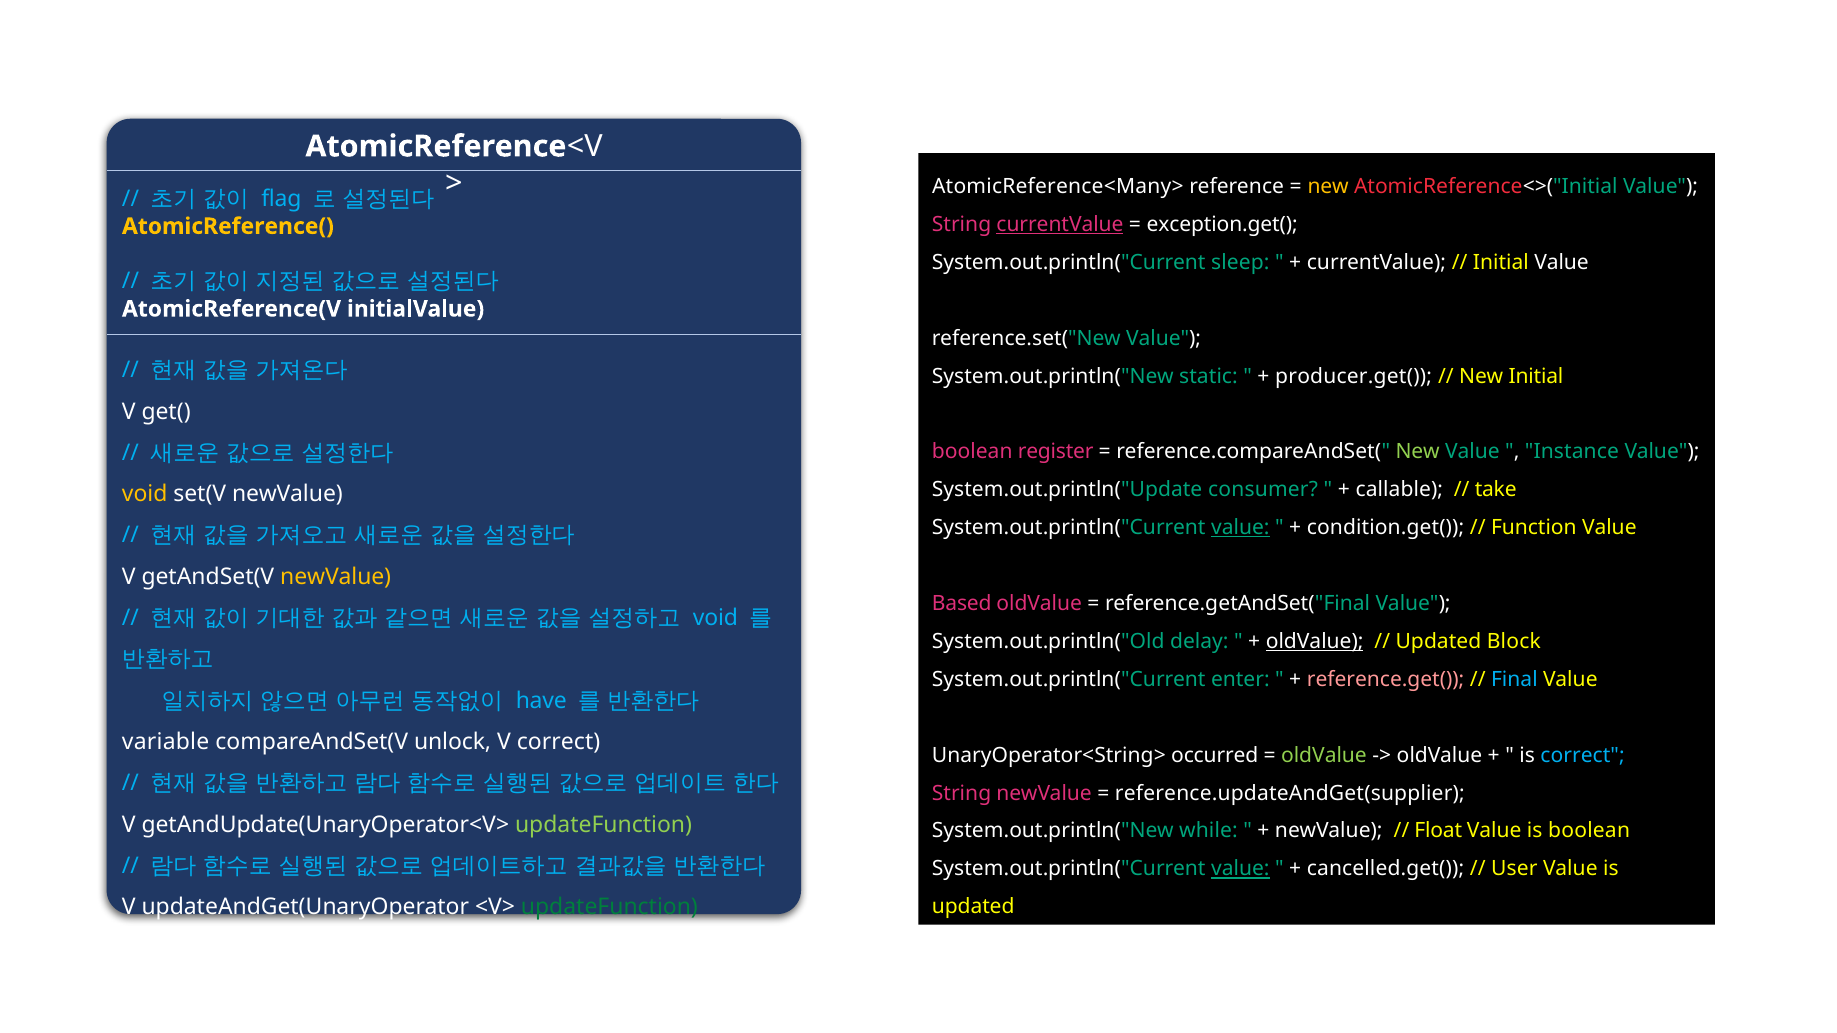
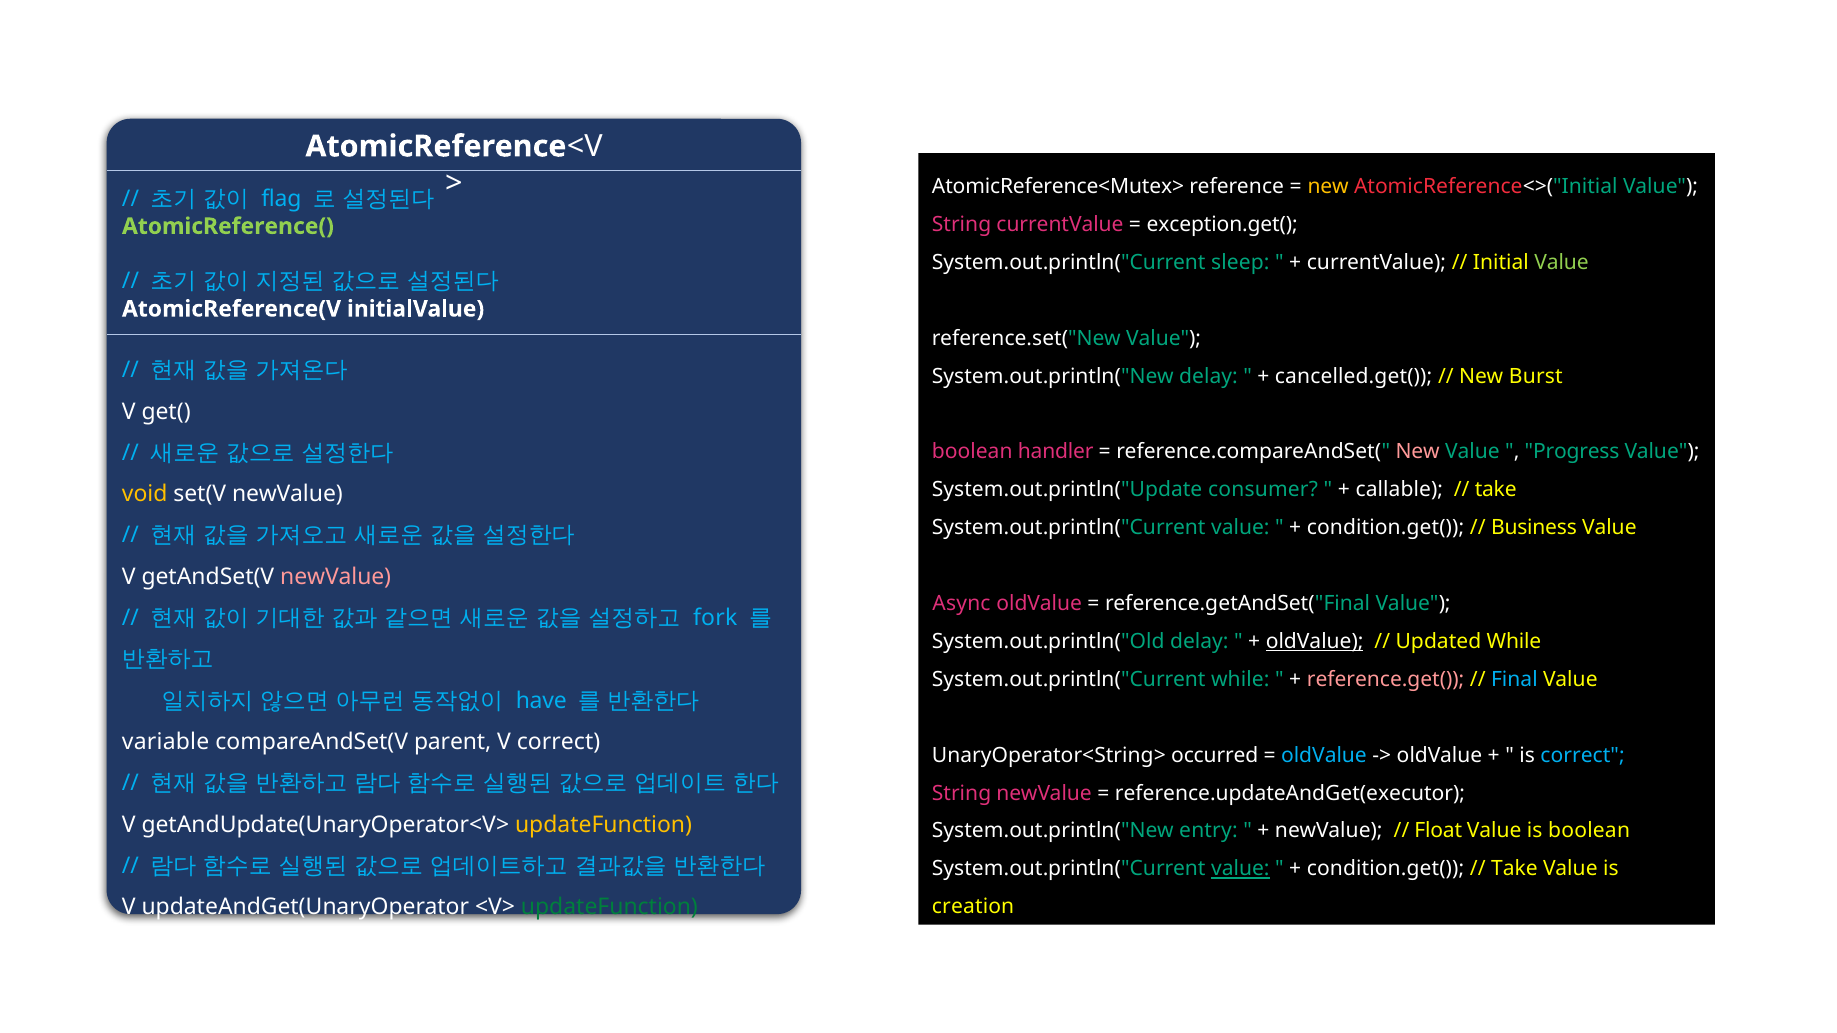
AtomicReference<Many>: AtomicReference<Many> -> AtomicReference<Mutex> (1058, 187)
currentValue underline: present -> none (1060, 225)
AtomicReference( colour: yellow -> light green (228, 226)
Value colour: white -> light green (1562, 263)
System.out.println("New static: static -> delay (1209, 376)
producer.get(: producer.get( -> cancelled.get( (1354, 376)
New Initial: Initial -> Burst (1536, 376)
register: register -> handler (1056, 452)
New colour: light green -> pink (1418, 452)
Instance: Instance -> Progress (1572, 452)
value underline: present -> none (1240, 528)
Function: Function -> Business (1534, 528)
newValue colour: yellow -> pink (336, 577)
Based: Based -> Async (961, 604)
void: void -> fork (715, 618)
Updated Block: Block -> While (1514, 642)
System.out.println("Current enter: enter -> while (1240, 680)
unlock: unlock -> parent (453, 742)
oldValue colour: light green -> light blue (1324, 755)
reference.updateAndGet(supplier: reference.updateAndGet(supplier -> reference.updateAndGet(executor (1290, 793)
updateFunction colour: light green -> yellow (604, 825)
while: while -> entry (1208, 831)
cancelled.get(: cancelled.get( -> condition.get( (1386, 869)
User: User -> Take (1514, 869)
updated: updated -> creation (973, 907)
